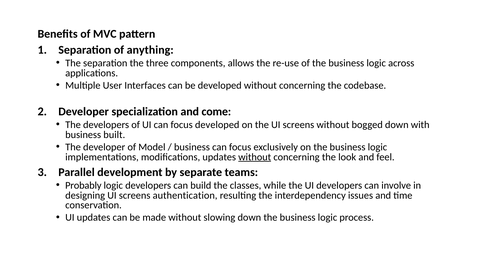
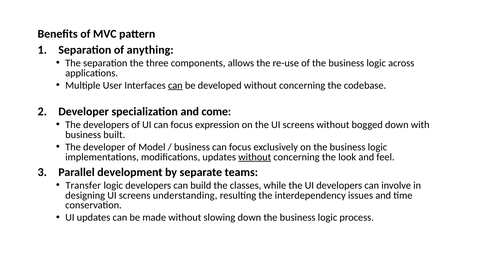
can underline: none -> present (175, 85)
focus developed: developed -> expression (217, 125)
Probably: Probably -> Transfer (83, 186)
authentication: authentication -> understanding (185, 196)
